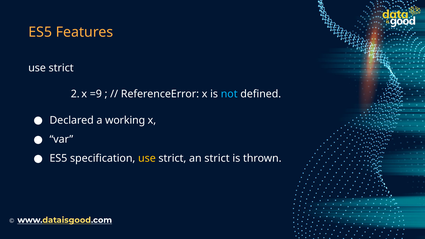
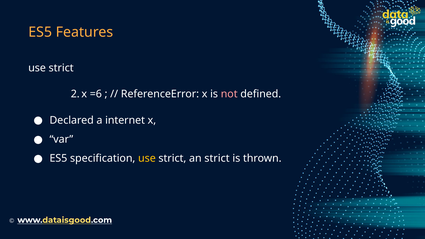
=9: =9 -> =6 (96, 94)
not colour: light blue -> pink (229, 94)
working: working -> internet (125, 120)
